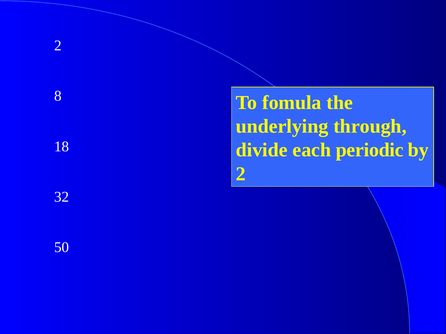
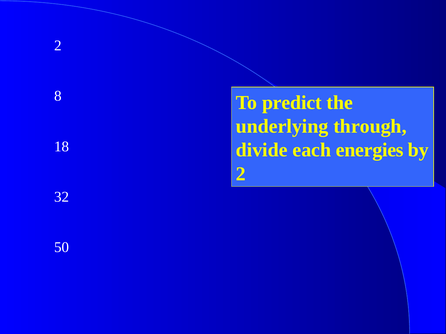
fomula: fomula -> predict (292, 103)
periodic: periodic -> energies (370, 150)
